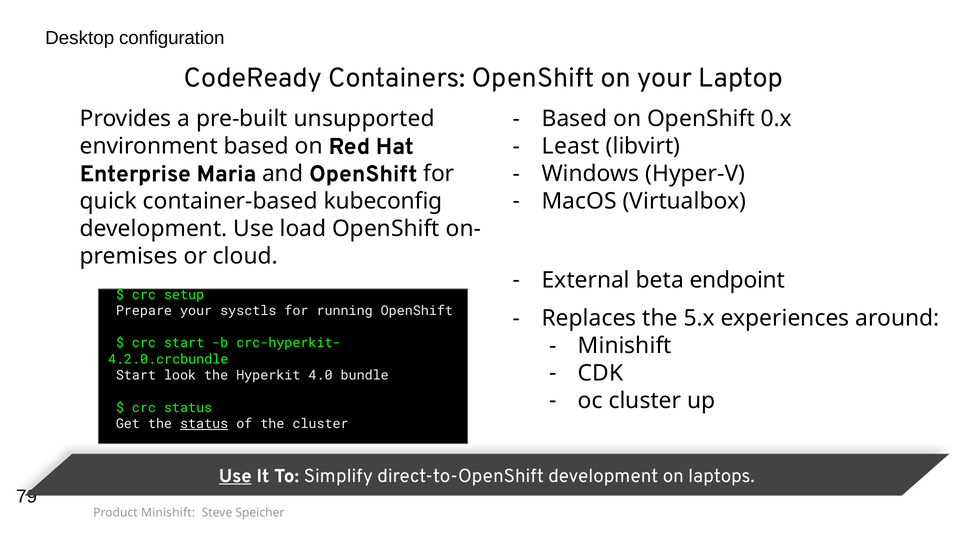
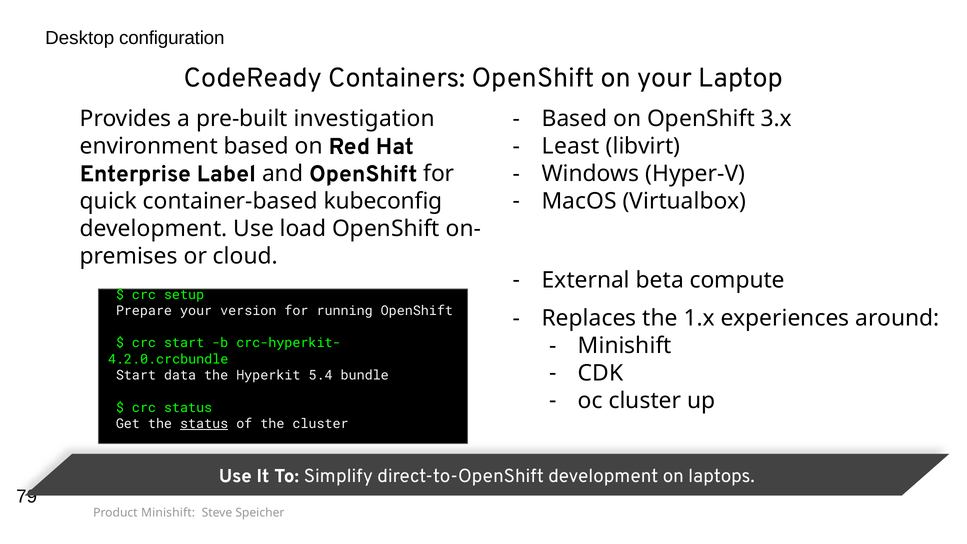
0.x: 0.x -> 3.x (776, 119)
unsupported: unsupported -> investigation (364, 119)
Maria: Maria -> Label (226, 174)
endpoint: endpoint -> compute (737, 280)
sysctls: sysctls -> version (248, 311)
5.x: 5.x -> 1.x (699, 318)
look: look -> data (180, 375)
4.0: 4.0 -> 5.4 (321, 375)
Use underline: present -> none (235, 476)
